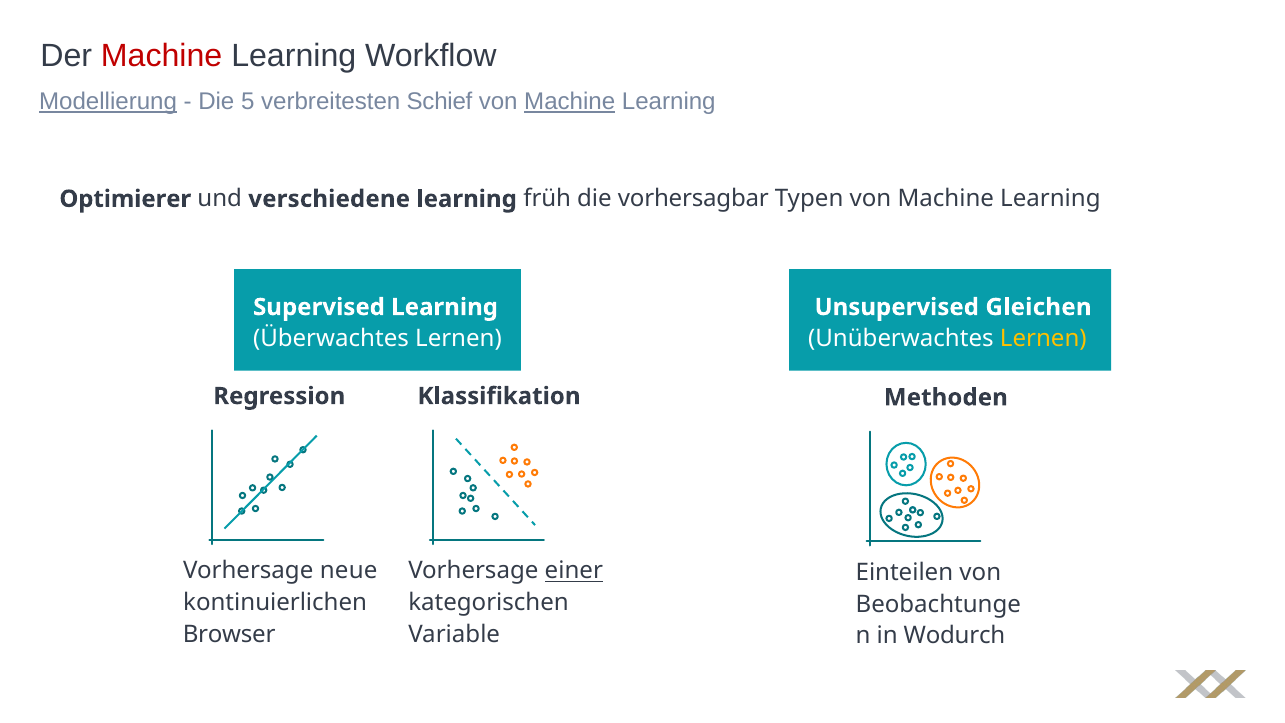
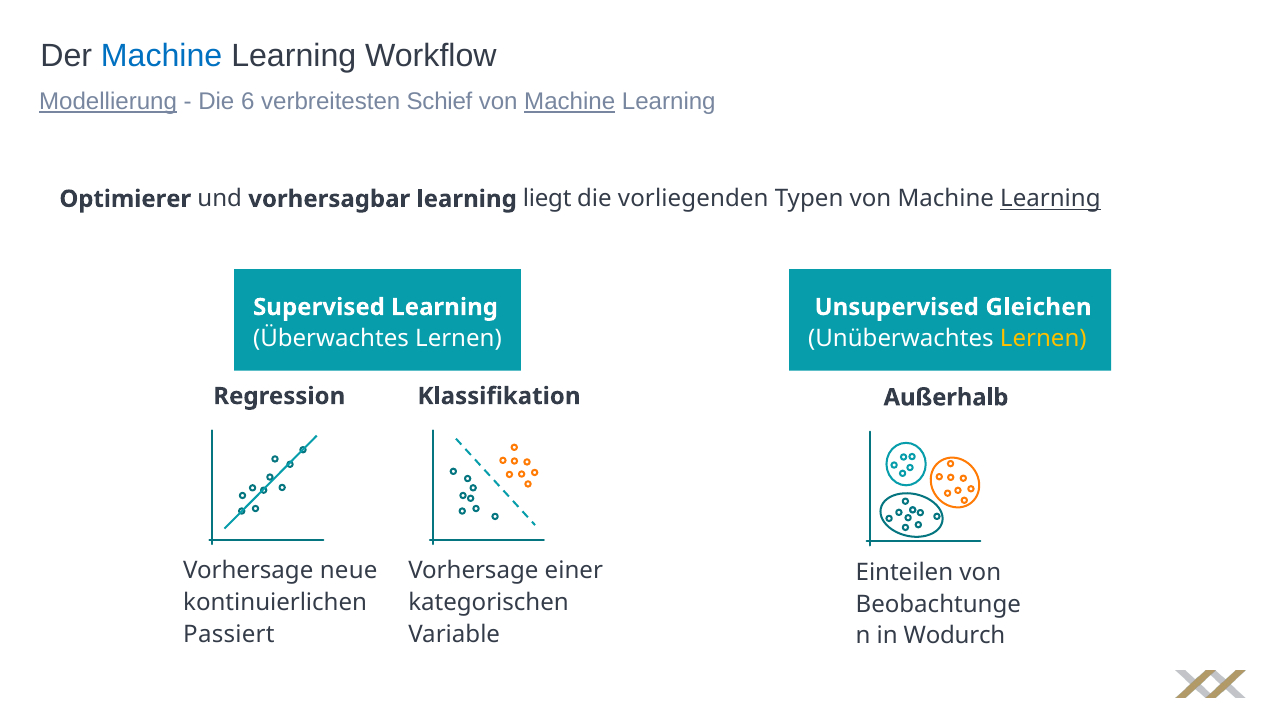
Machine colour: red -> blue (162, 56)
5: 5 -> 6 (248, 101)
verschiedene: verschiedene -> vorhersagbar (329, 199)
früh: früh -> liegt (547, 199)
vorhersagbar: vorhersagbar -> vorliegenden (693, 199)
Learning underline: none -> present (1050, 199)
Methoden: Methoden -> Außerhalb (946, 397)
einer underline: present -> none (574, 571)
Browser: Browser -> Passiert (229, 634)
